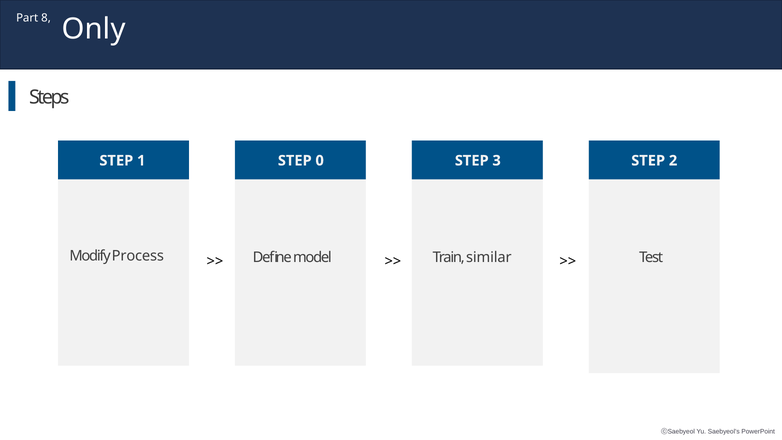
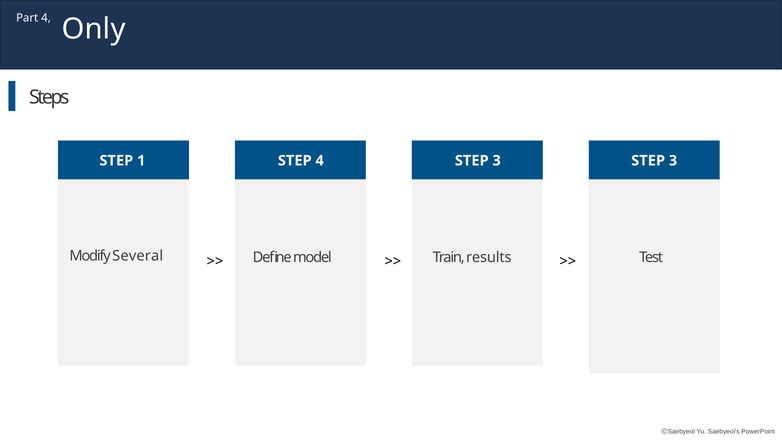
Part 8: 8 -> 4 (46, 18)
STEP 0: 0 -> 4 (320, 161)
3 STEP 2: 2 -> 3 (673, 161)
Process: Process -> Several (138, 256)
similar: similar -> results (489, 257)
